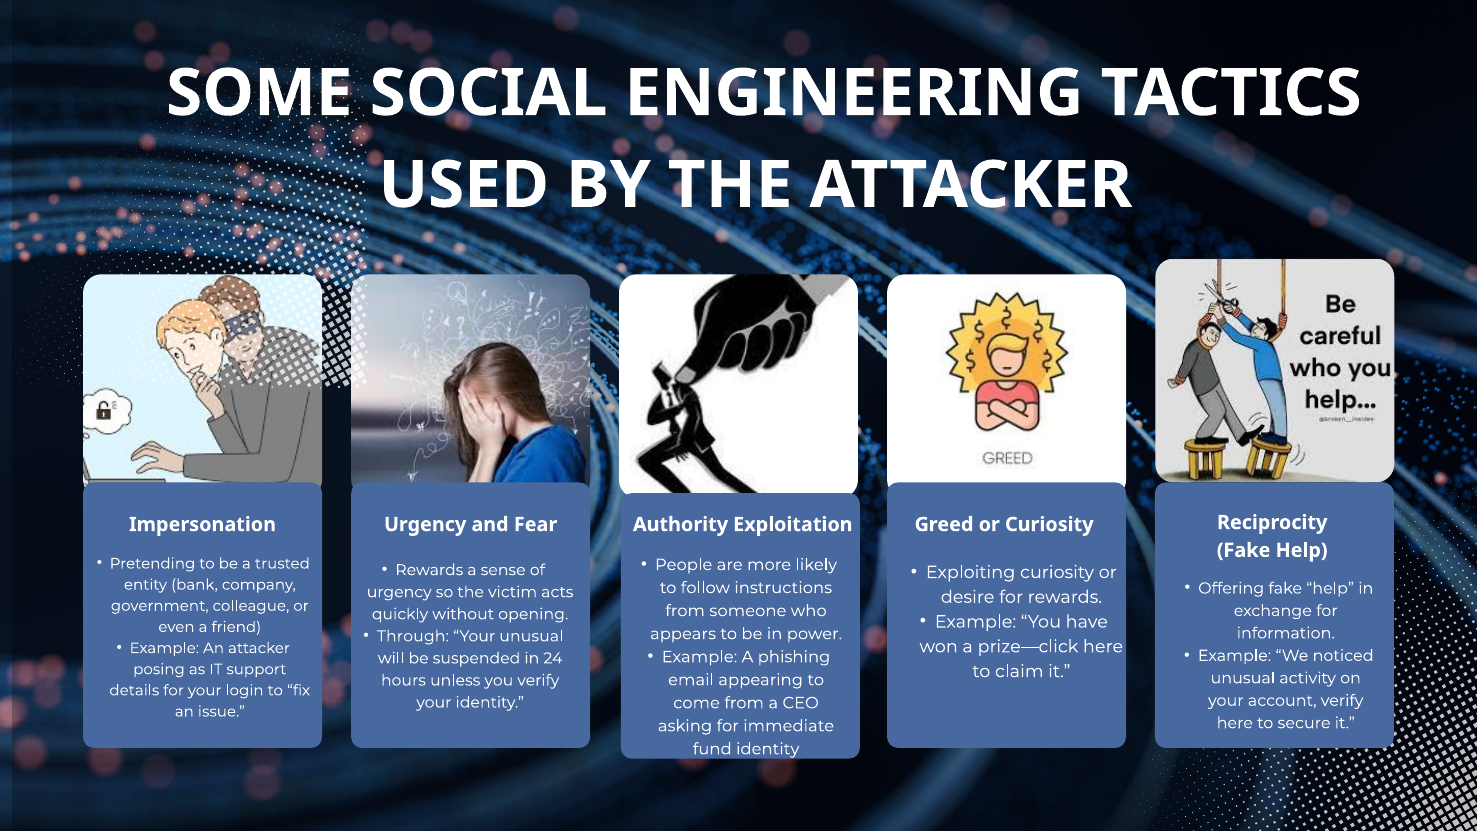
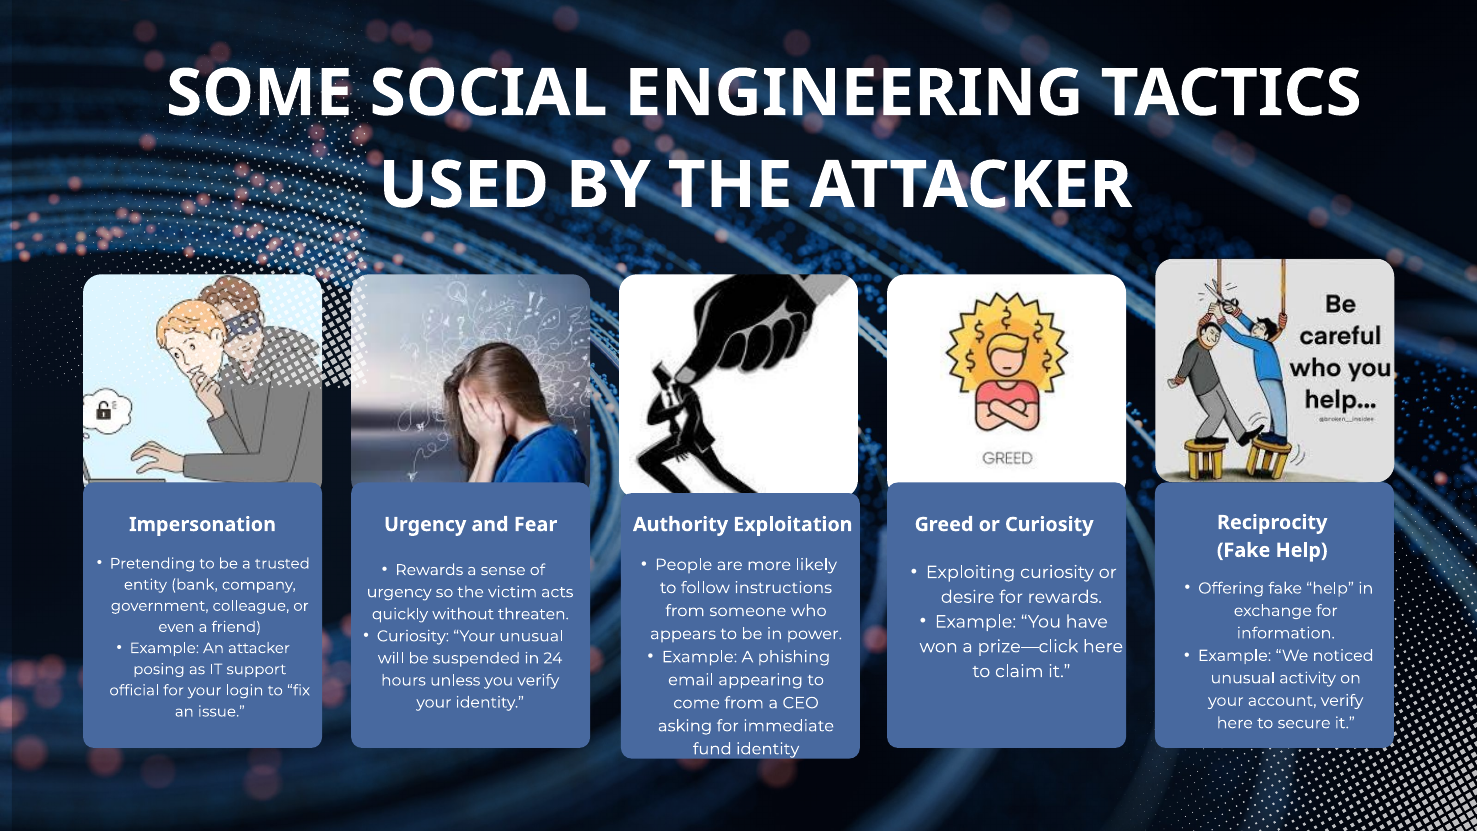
opening: opening -> threaten (533, 614)
Through: Through -> Curiosity (413, 636)
details: details -> official (134, 690)
